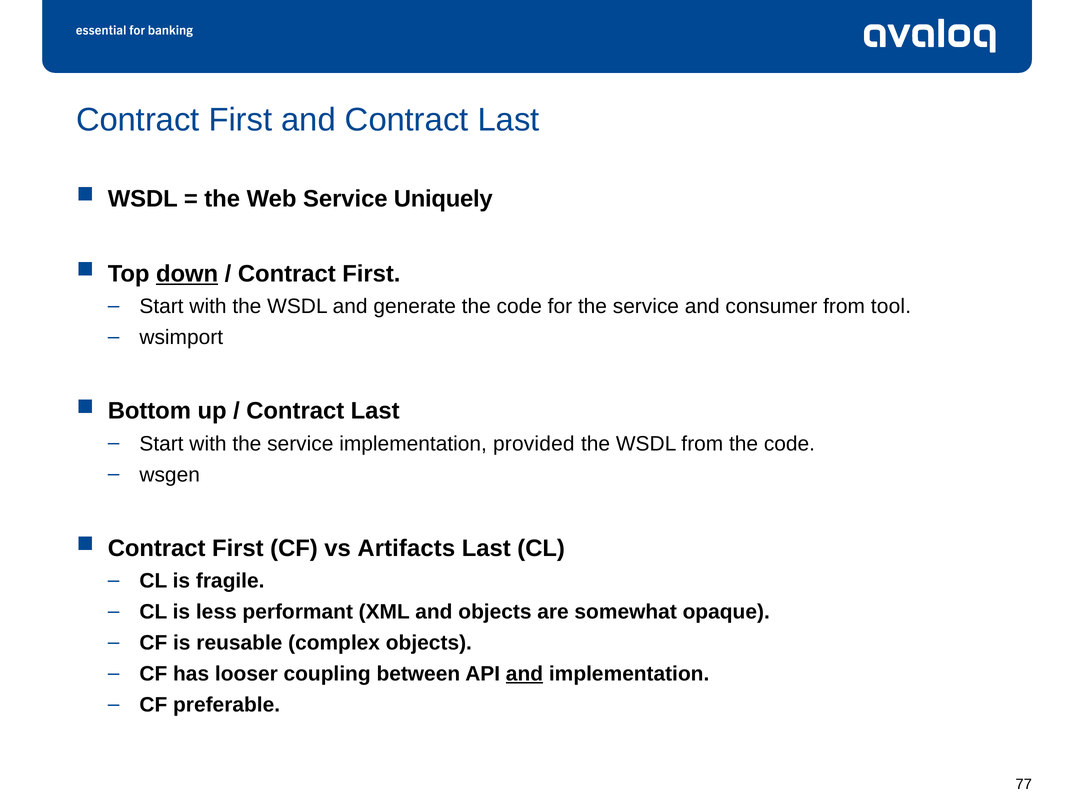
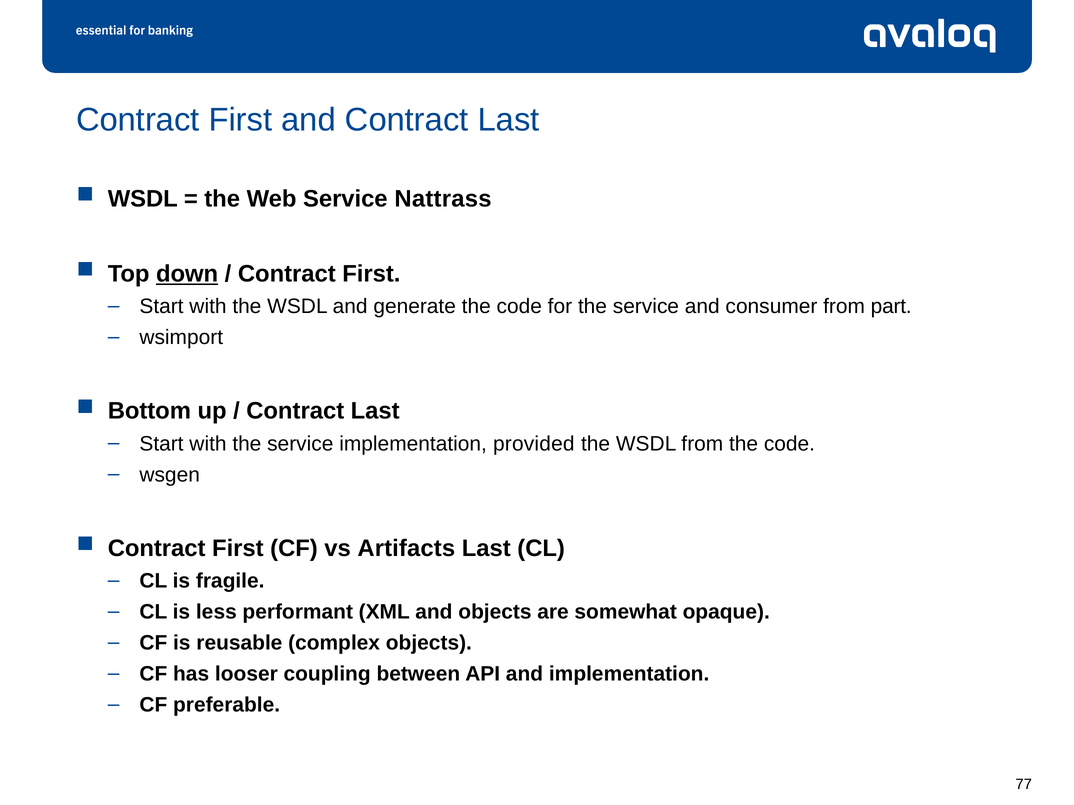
Uniquely: Uniquely -> Nattrass (443, 199)
tool: tool -> part (891, 307)
and underline: present -> none (524, 674)
